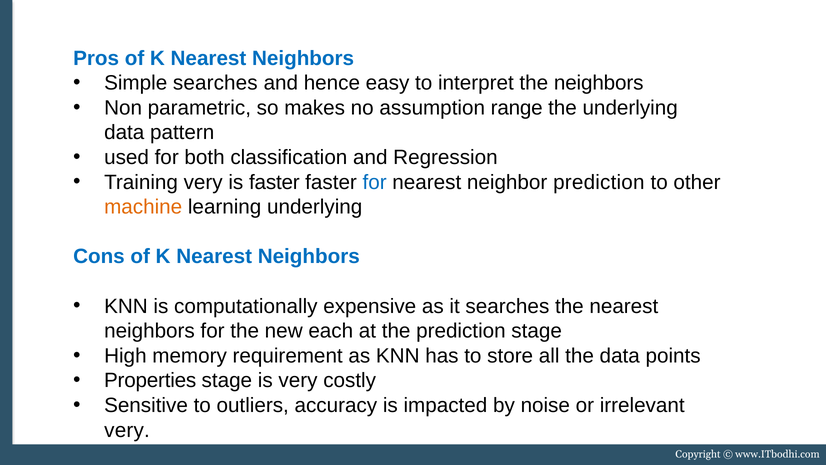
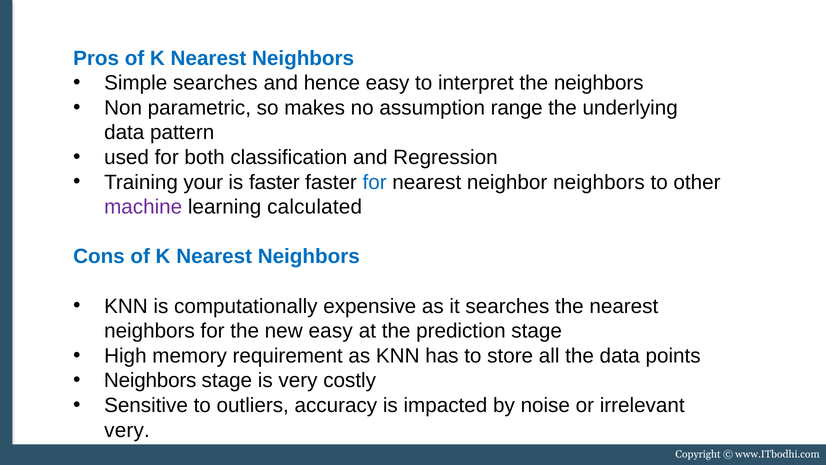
Training very: very -> your (203, 182)
neighbor prediction: prediction -> neighbors (599, 182)
machine colour: orange -> purple (143, 207)
learning underlying: underlying -> calculated (315, 207)
new each: each -> easy (331, 331)
Properties: Properties -> Neighbors (150, 380)
